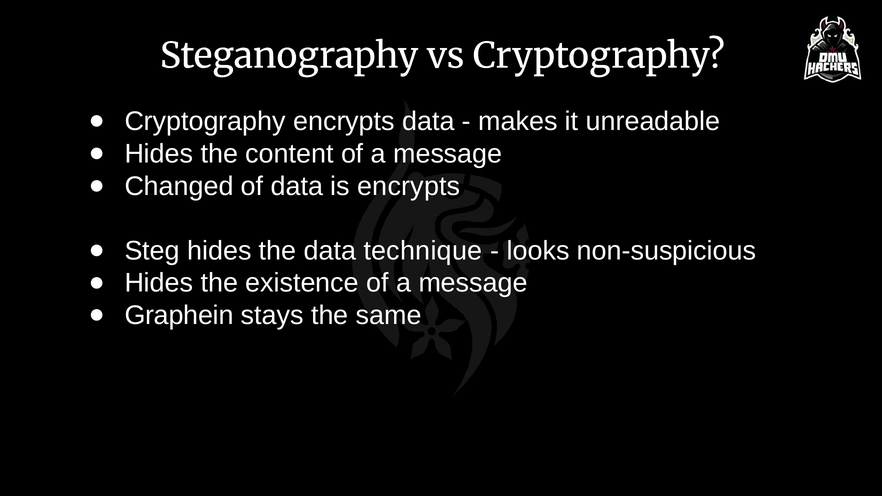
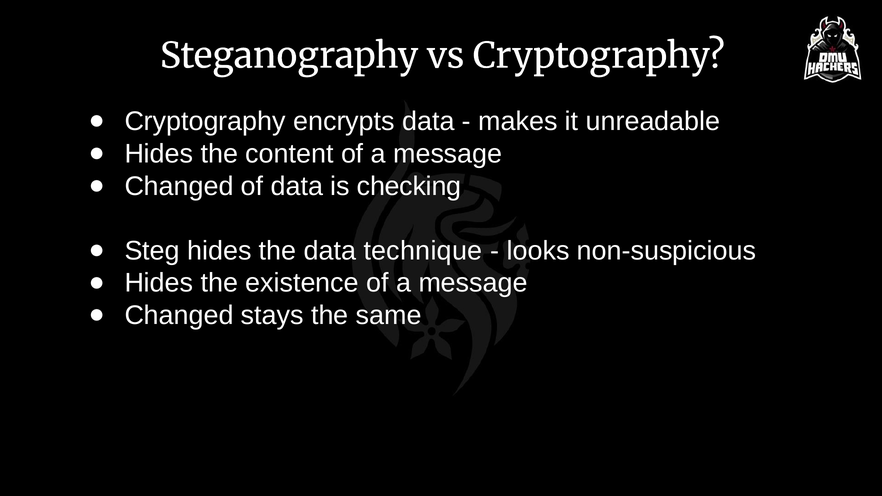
is encrypts: encrypts -> checking (409, 186)
Graphein: Graphein -> Changed (179, 316)
